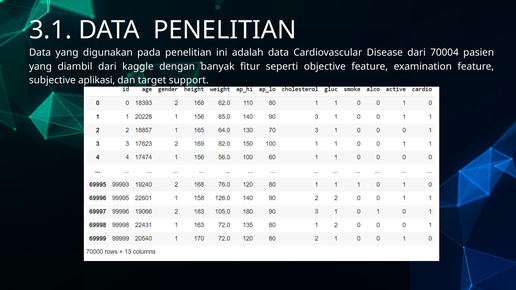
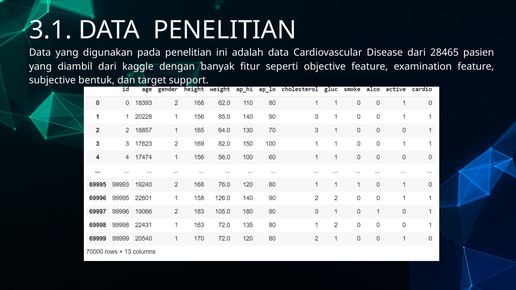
70004: 70004 -> 28465 (444, 53)
aplikasi: aplikasi -> bentuk (97, 80)
